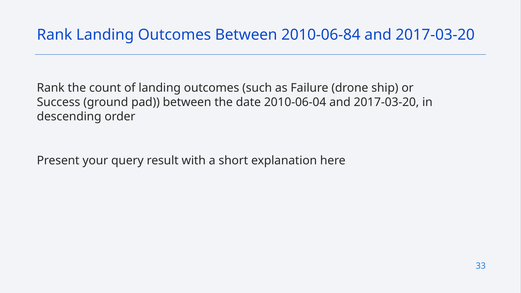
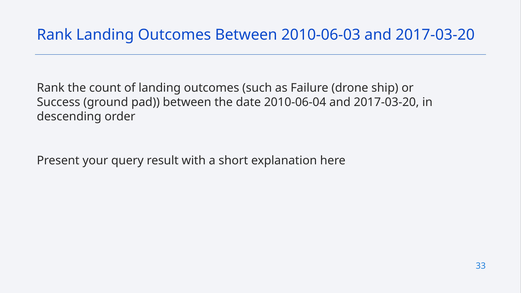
2010-06-84: 2010-06-84 -> 2010-06-03 (321, 35)
